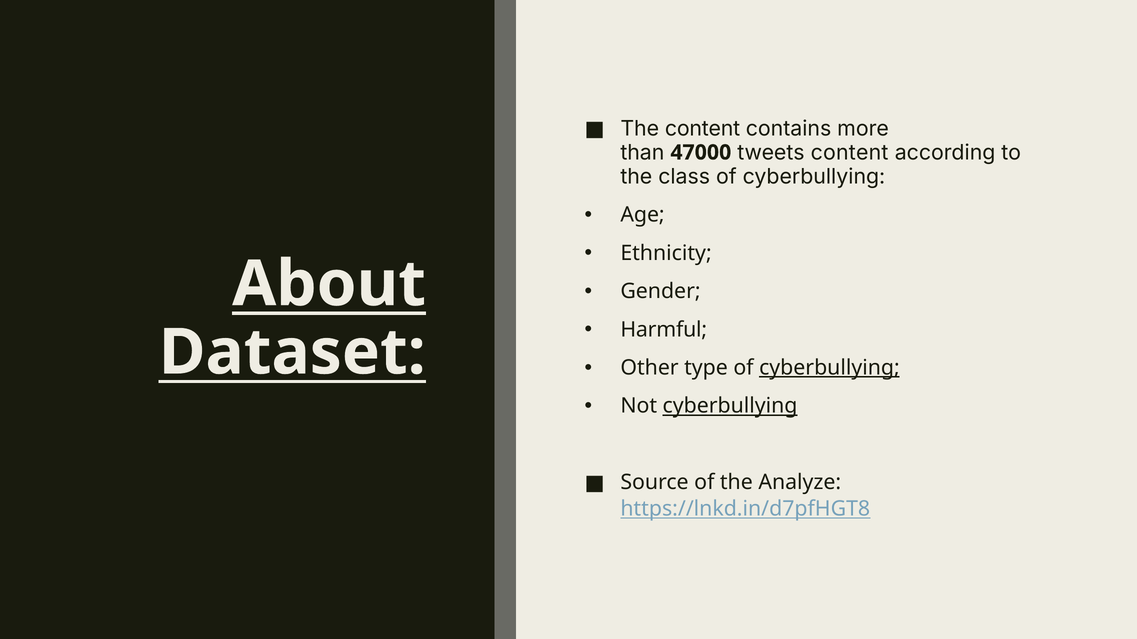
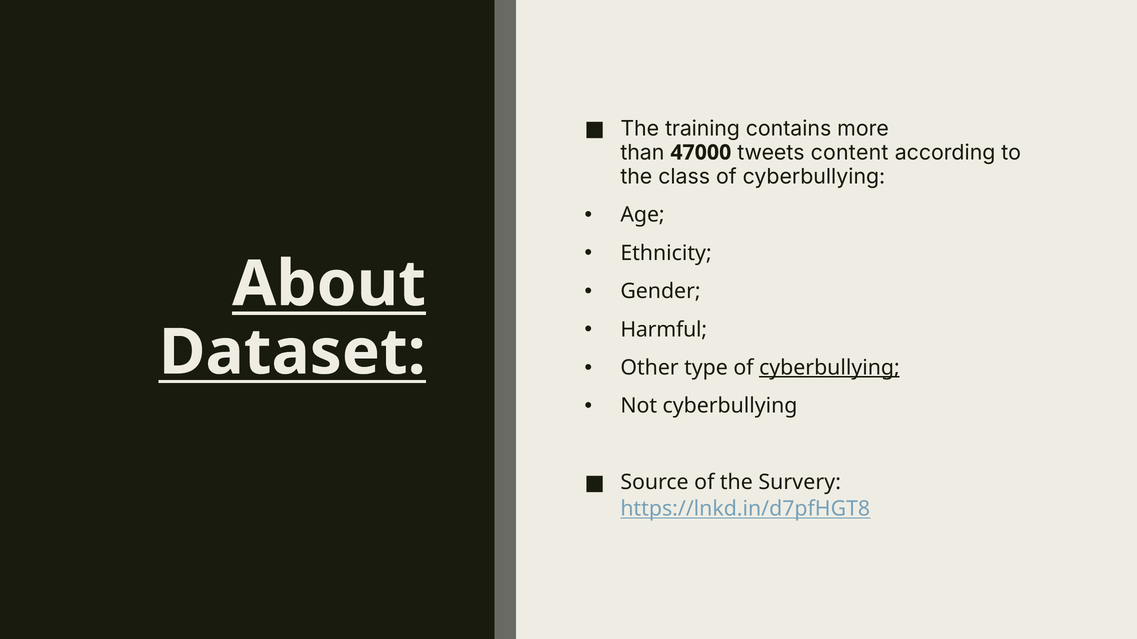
The content: content -> training (702, 129)
cyberbullying underline: present -> none (730, 406)
Analyze: Analyze -> Survery (800, 483)
